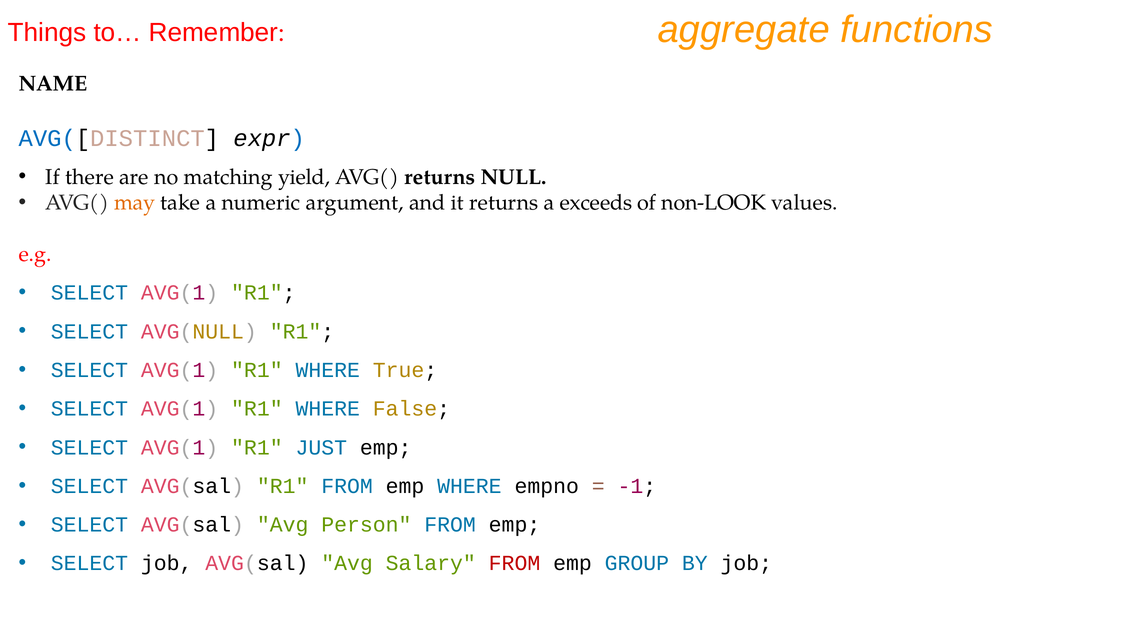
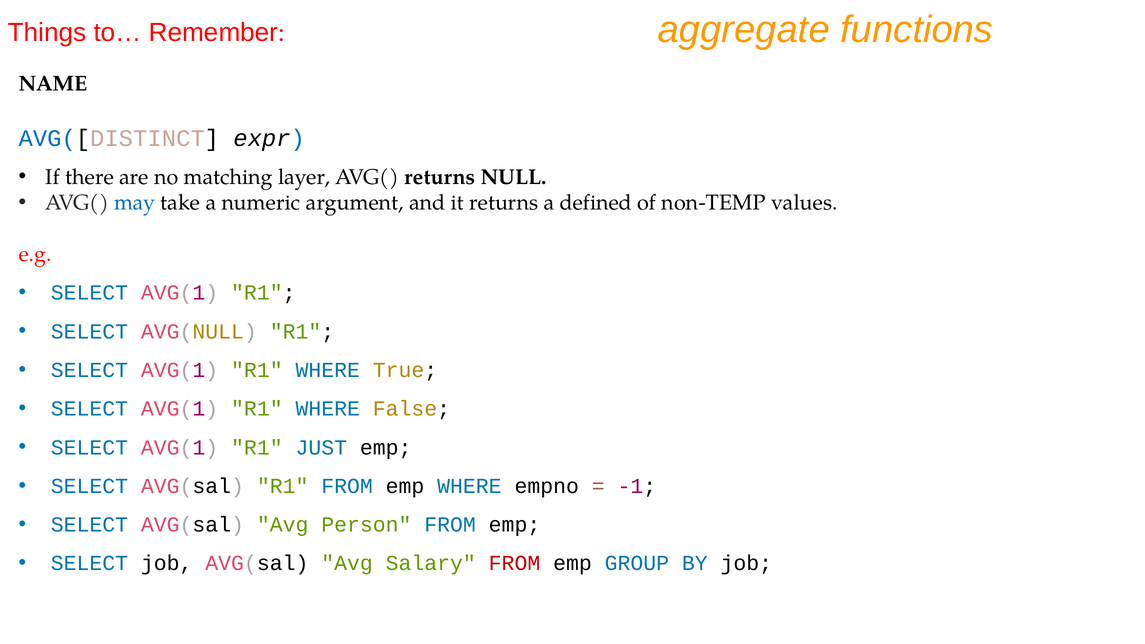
yield: yield -> layer (304, 177)
may colour: orange -> blue (135, 203)
exceeds: exceeds -> defined (596, 203)
non-LOOK: non-LOOK -> non-TEMP (714, 203)
